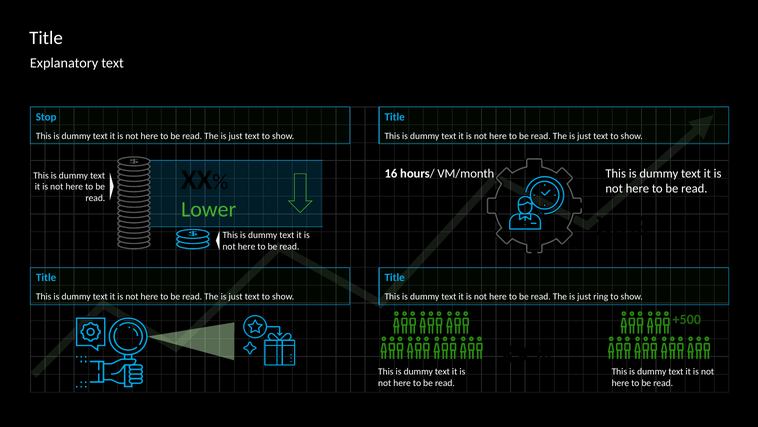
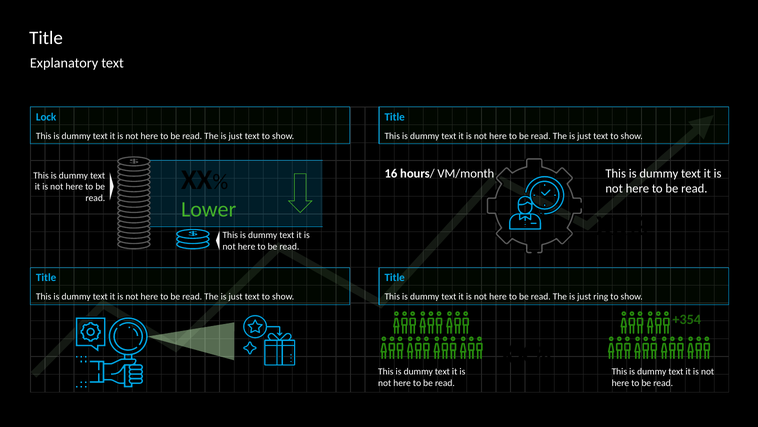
Stop: Stop -> Lock (46, 117)
+500: +500 -> +354 (687, 319)
